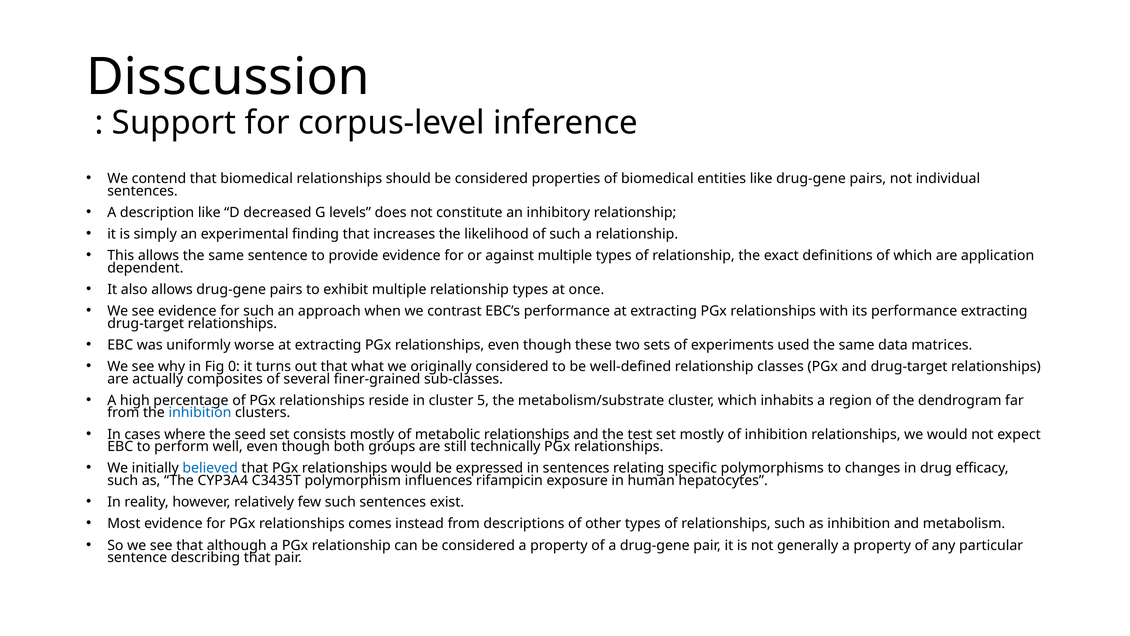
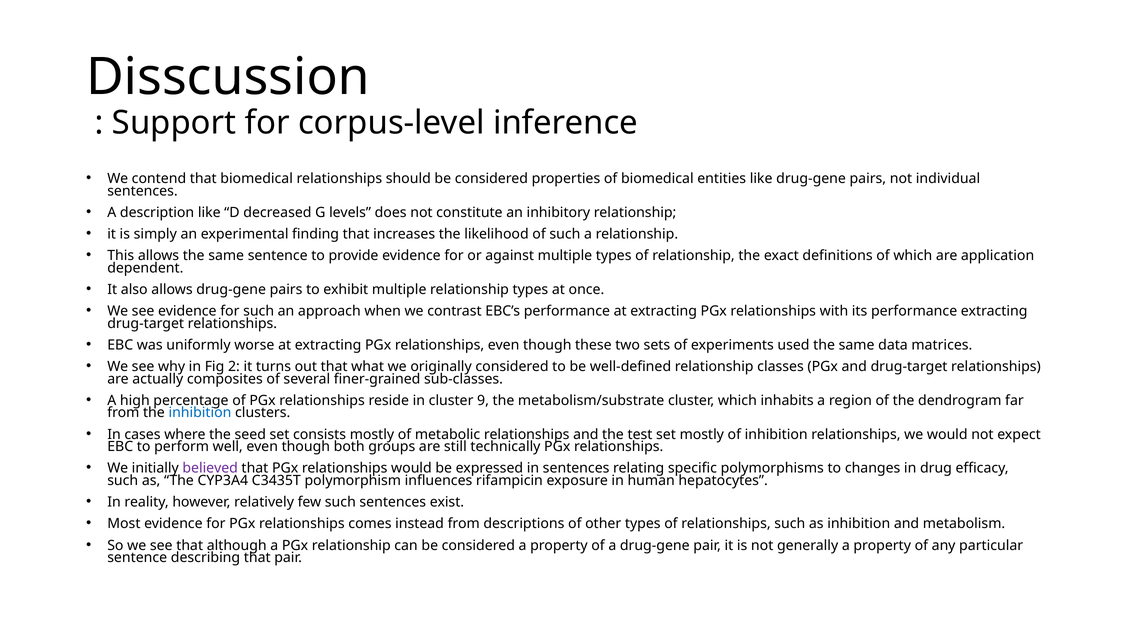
0: 0 -> 2 (234, 367)
5: 5 -> 9 (483, 400)
believed colour: blue -> purple (210, 468)
